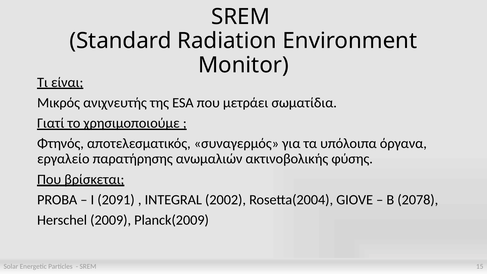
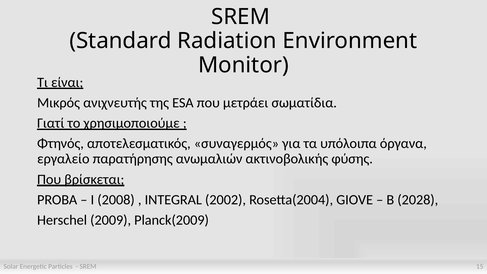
2091: 2091 -> 2008 (116, 200)
2078: 2078 -> 2028 (418, 200)
